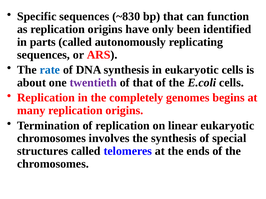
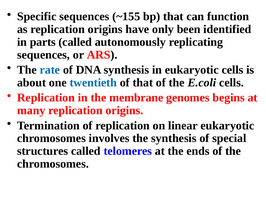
~830: ~830 -> ~155 (126, 17)
twentieth colour: purple -> blue (93, 83)
completely: completely -> membrane (136, 98)
